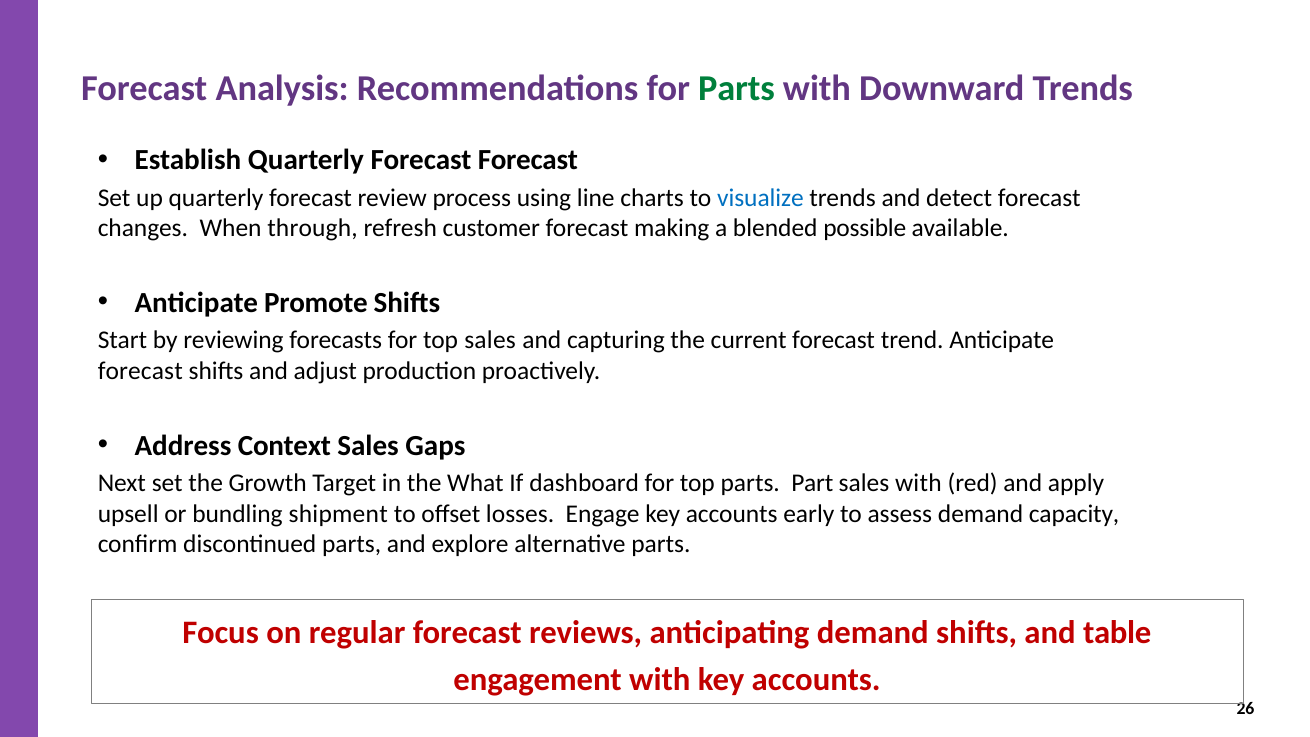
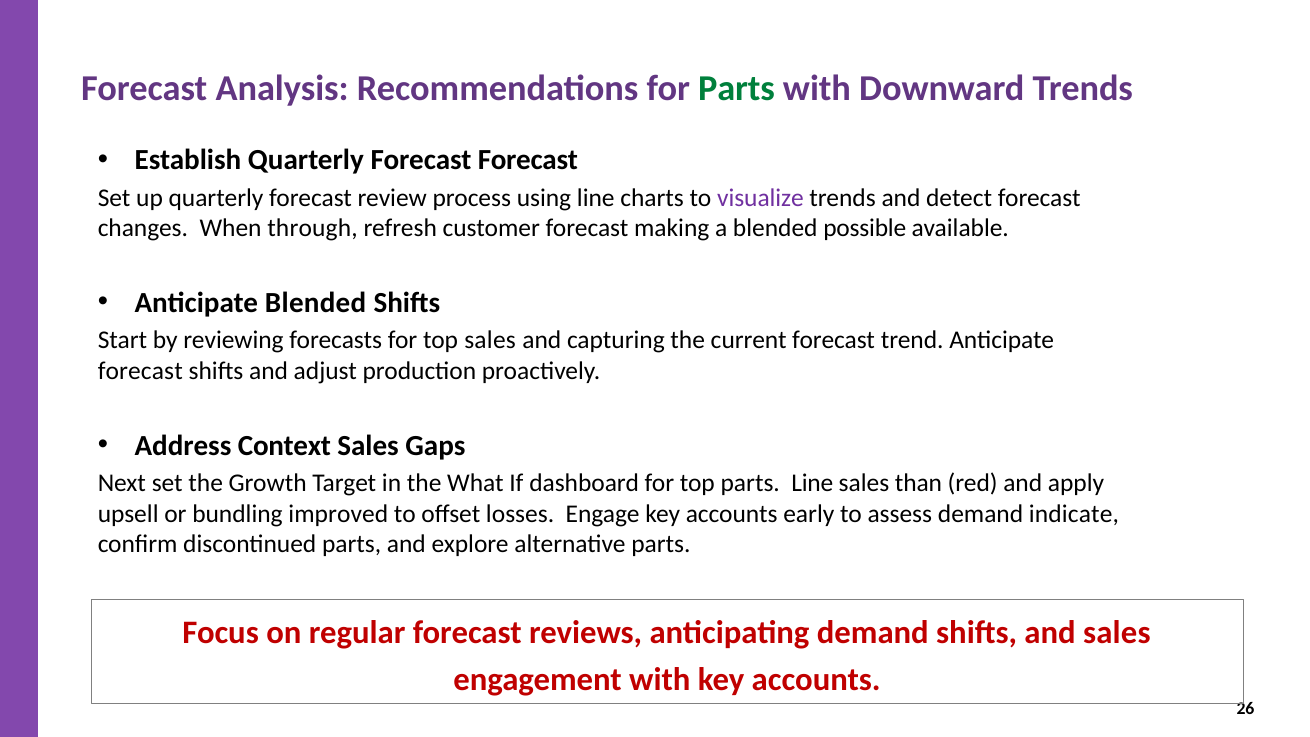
visualize colour: blue -> purple (760, 198)
Anticipate Promote: Promote -> Blended (316, 303)
parts Part: Part -> Line (812, 483)
sales with: with -> than (919, 483)
shipment: shipment -> improved (338, 514)
capacity: capacity -> indicate (1074, 514)
and table: table -> sales (1117, 633)
